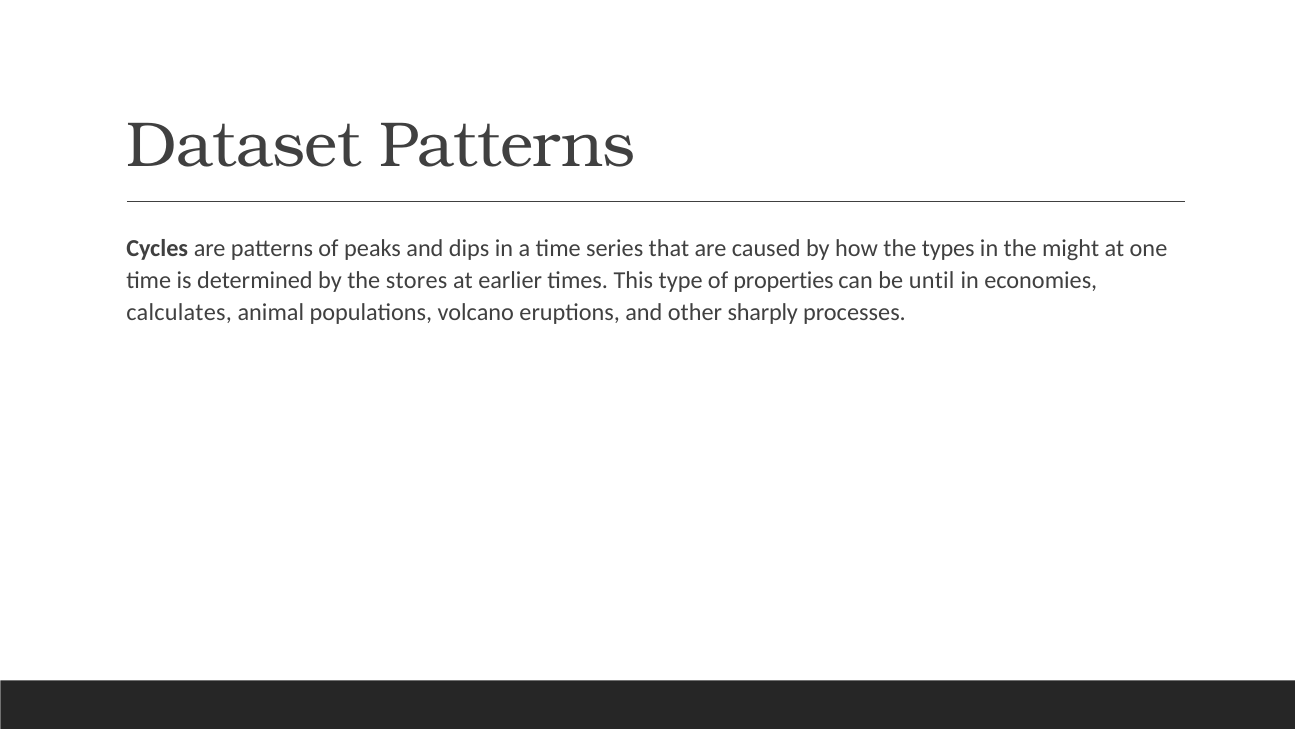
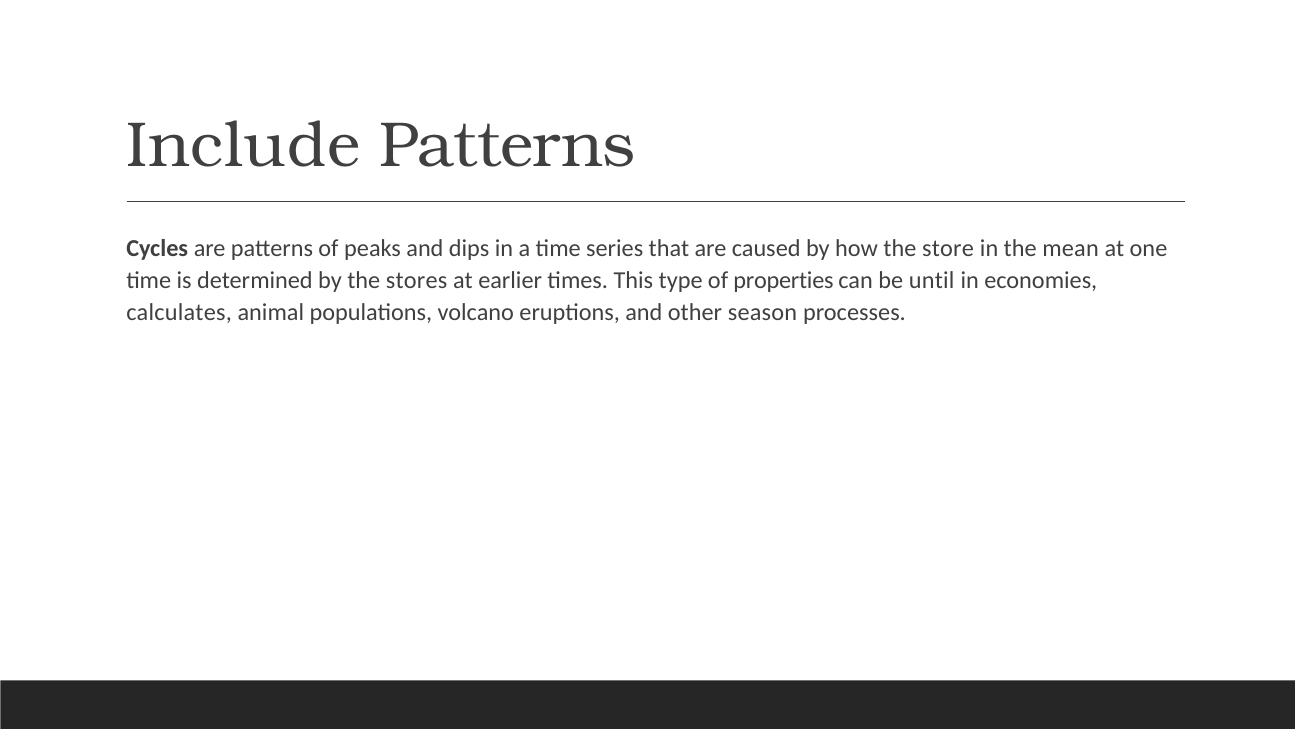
Dataset: Dataset -> Include (243, 145)
types: types -> store (948, 248)
might: might -> mean (1071, 248)
sharply: sharply -> season (762, 312)
